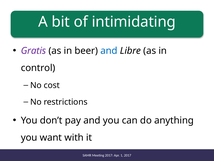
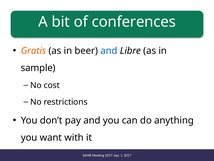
intimidating: intimidating -> conferences (134, 22)
Gratis colour: purple -> orange (33, 51)
control: control -> sample (38, 68)
